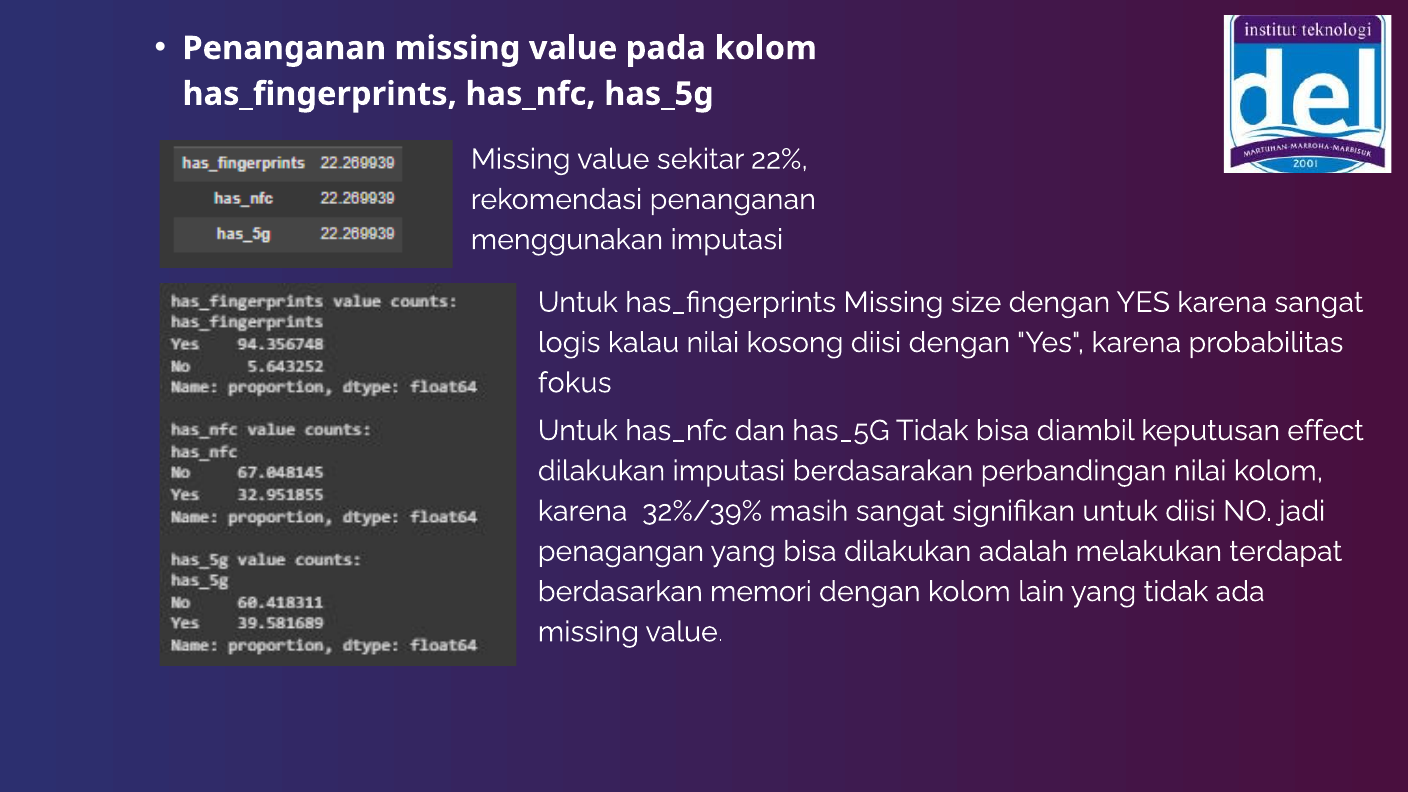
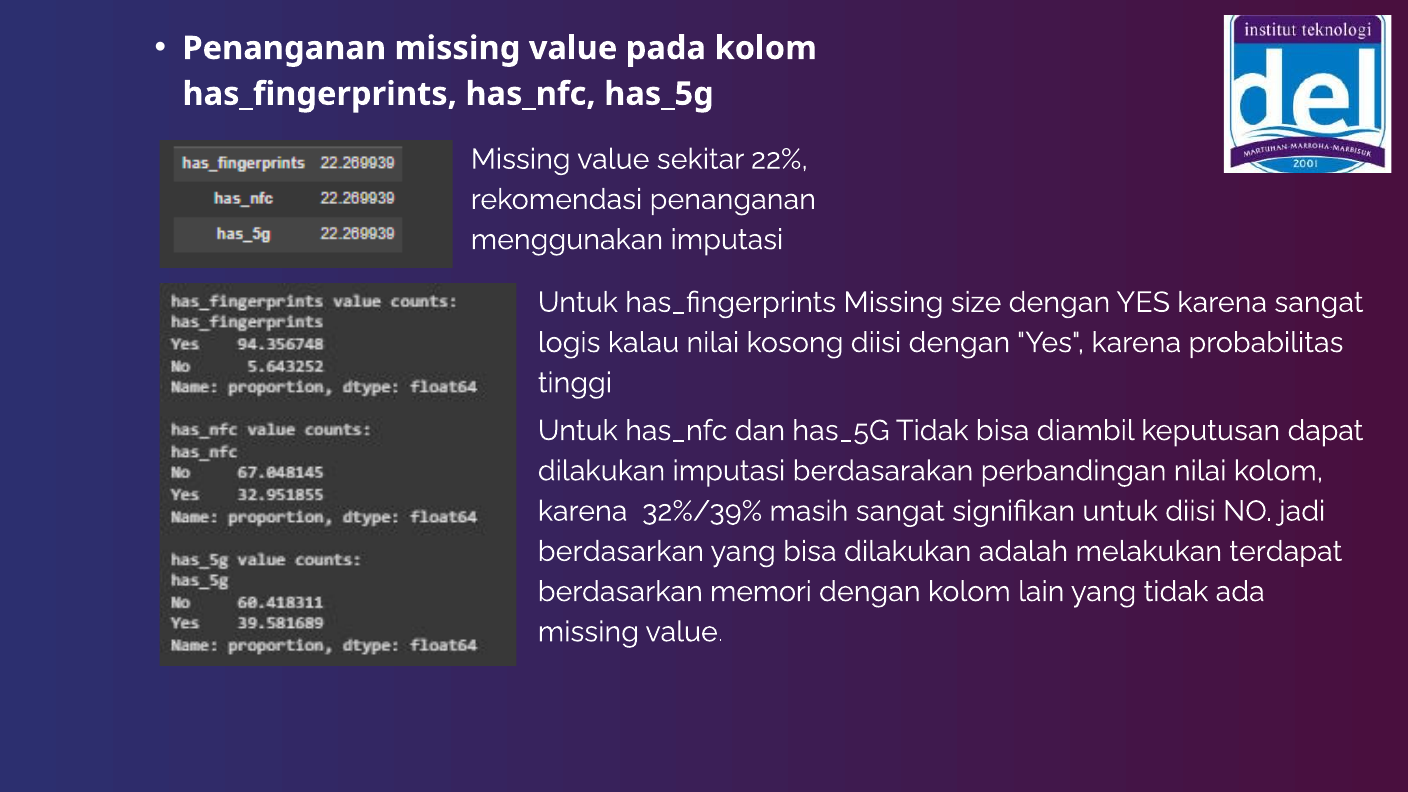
fokus: fokus -> tinggi (575, 383)
effect: effect -> dapat (1325, 431)
penagangan: penagangan -> berdasarkan (621, 551)
